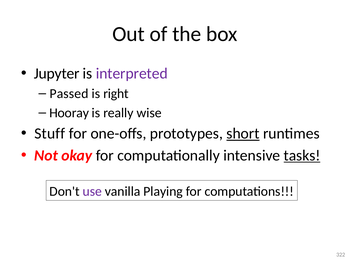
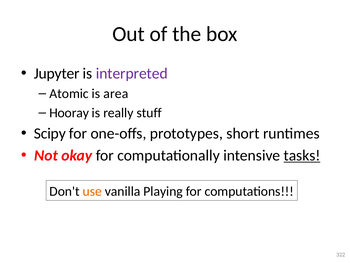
Passed: Passed -> Atomic (69, 94)
right: right -> area (116, 94)
wise: wise -> stuff (149, 113)
Stuff: Stuff -> Scipy (50, 133)
short underline: present -> none (243, 133)
use colour: purple -> orange (92, 191)
